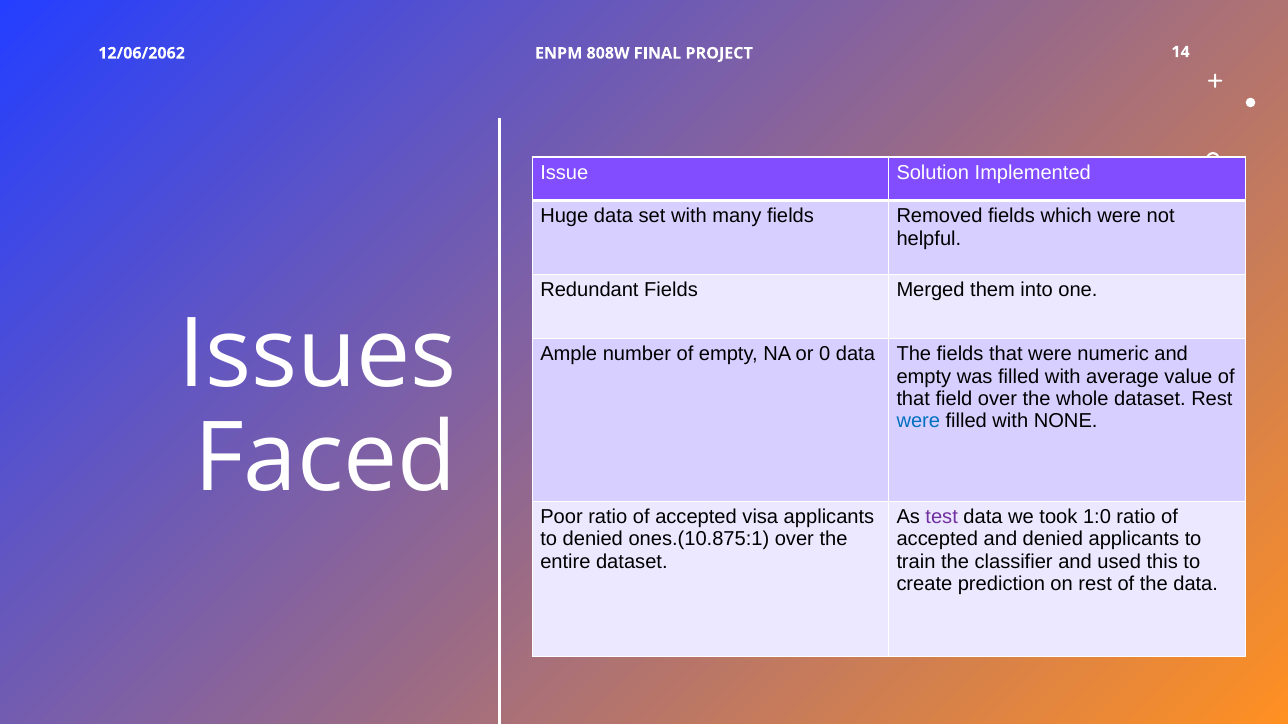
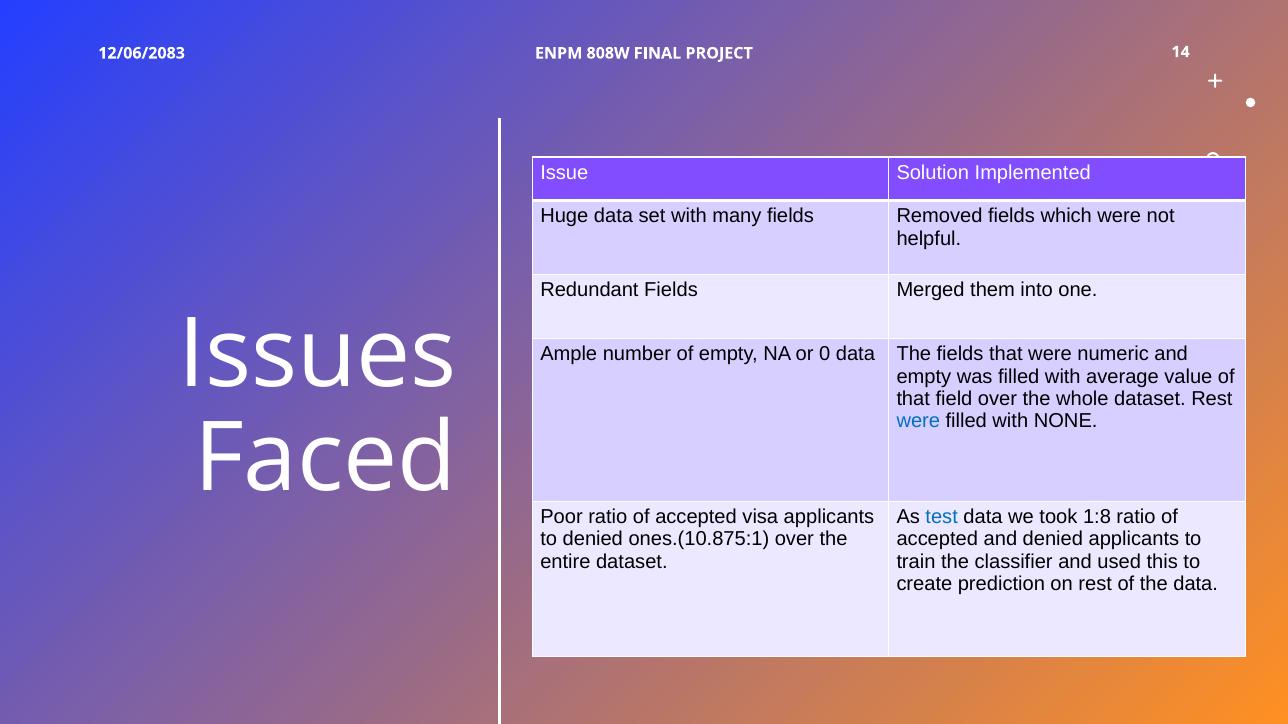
12/06/2062: 12/06/2062 -> 12/06/2083 (142, 53)
test colour: purple -> blue (942, 517)
1:0: 1:0 -> 1:8 (1097, 517)
